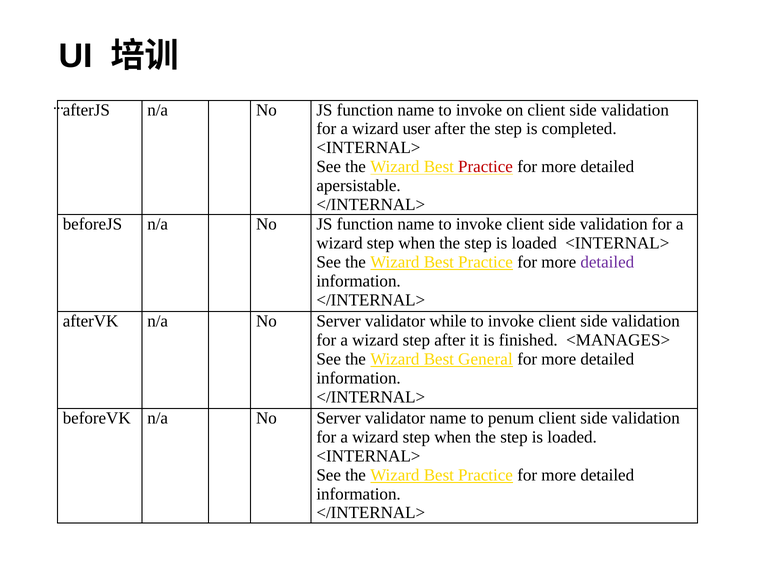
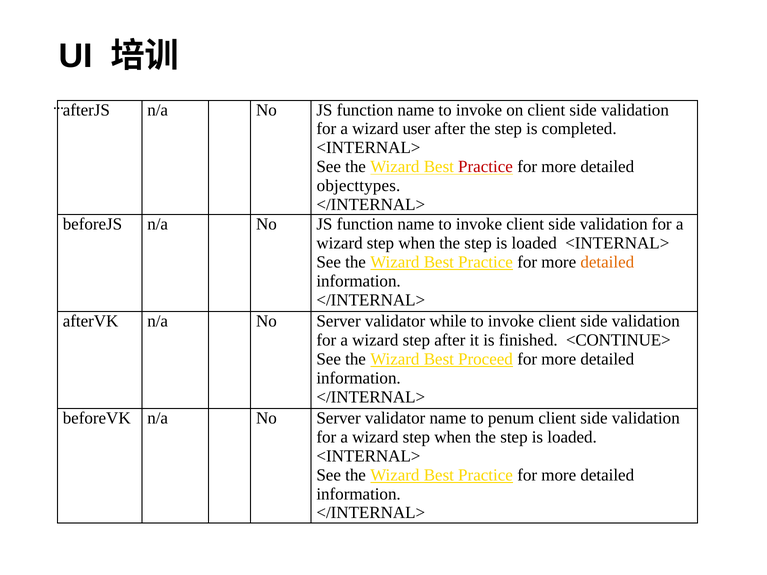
apersistable: apersistable -> objecttypes (359, 186)
detailed colour: purple -> orange (607, 262)
<MANAGES>: <MANAGES> -> <CONTINUE> (618, 340)
General: General -> Proceed (485, 359)
